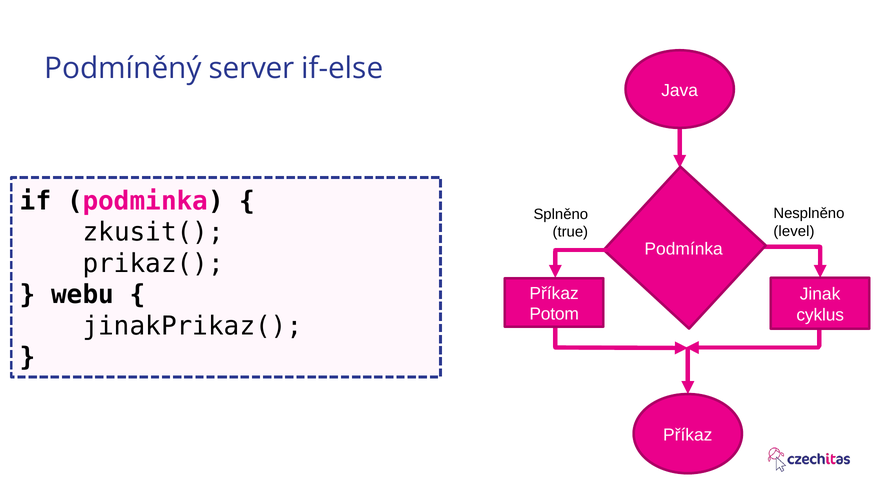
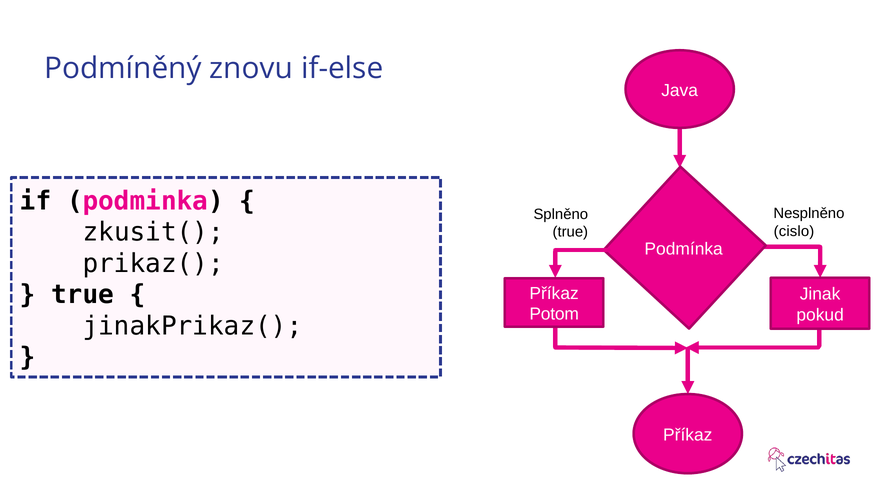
server: server -> znovu (251, 68)
level: level -> cislo (794, 231)
webu: webu -> true (83, 295)
cyklus: cyklus -> pokud (820, 315)
